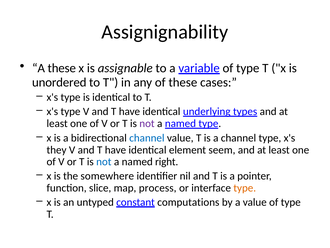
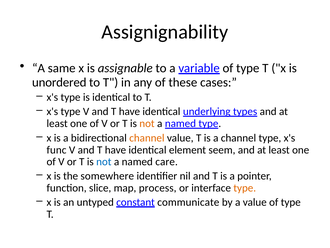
A these: these -> same (62, 68)
not colour: purple -> orange (147, 123)
channel colour: blue -> orange (147, 138)
they: they -> func (57, 150)
right: right -> care (167, 161)
computations: computations -> communicate (188, 202)
